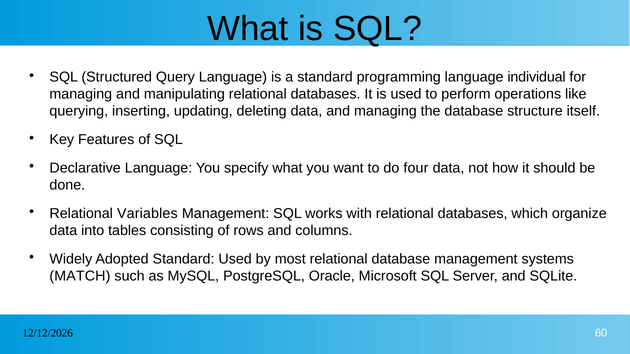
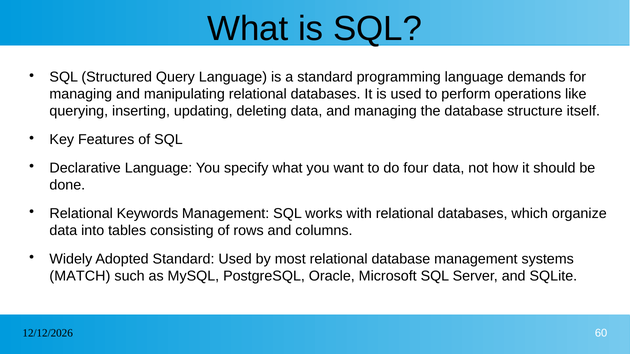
individual: individual -> demands (537, 77)
Variables: Variables -> Keywords (148, 214)
